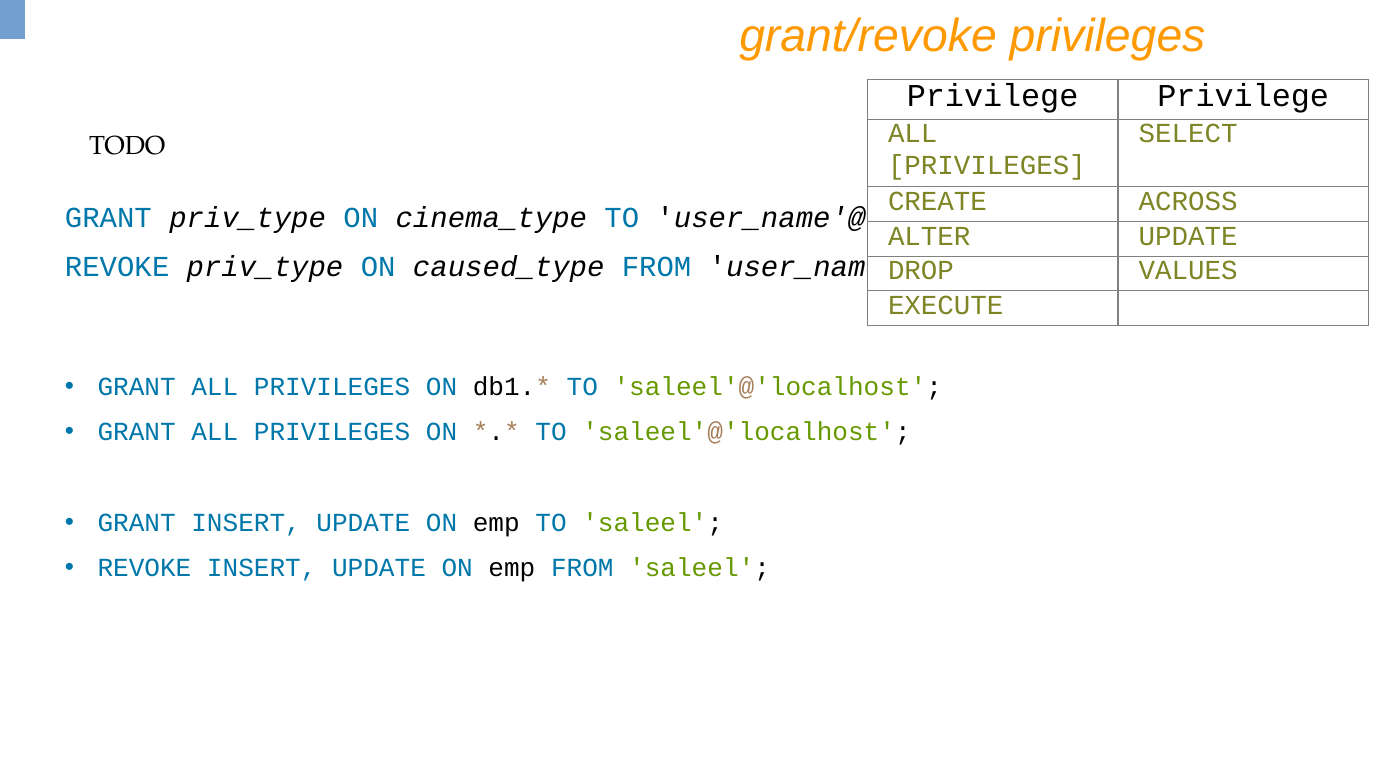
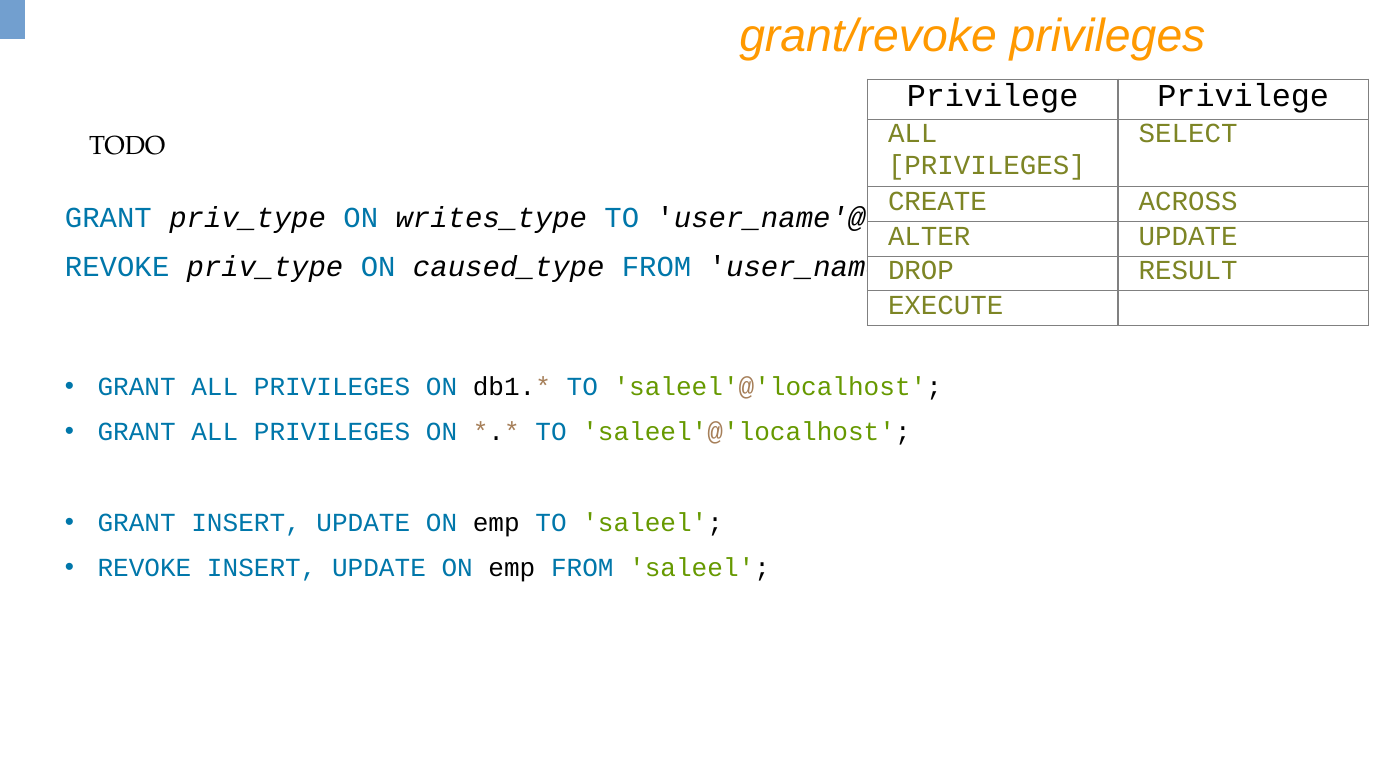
cinema_type: cinema_type -> writes_type (491, 218)
VALUES: VALUES -> RESULT (1188, 271)
